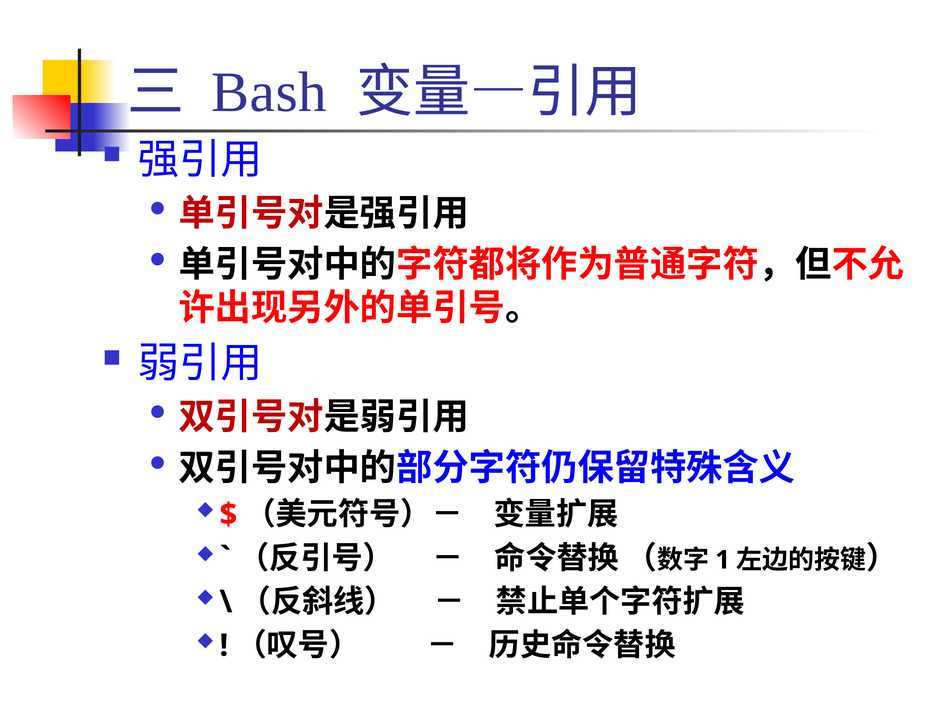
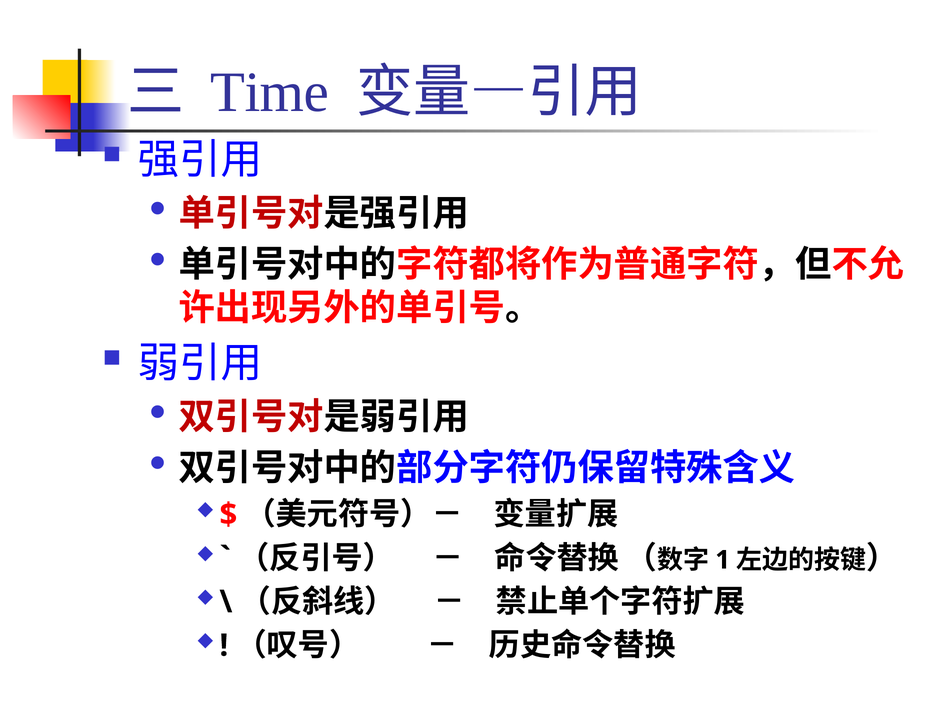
Bash: Bash -> Time (270, 92)
